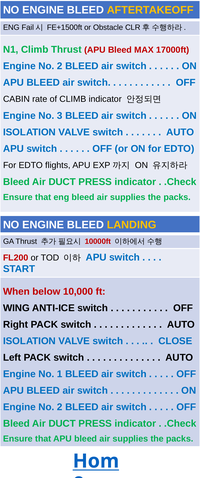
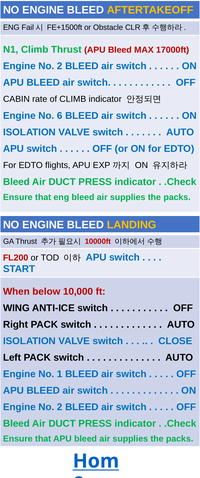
3: 3 -> 6 (60, 116)
